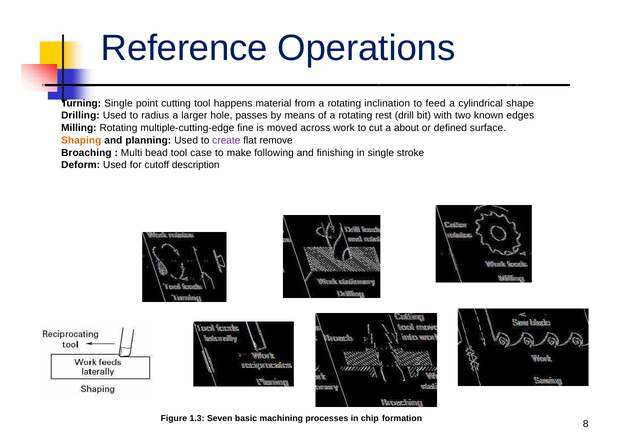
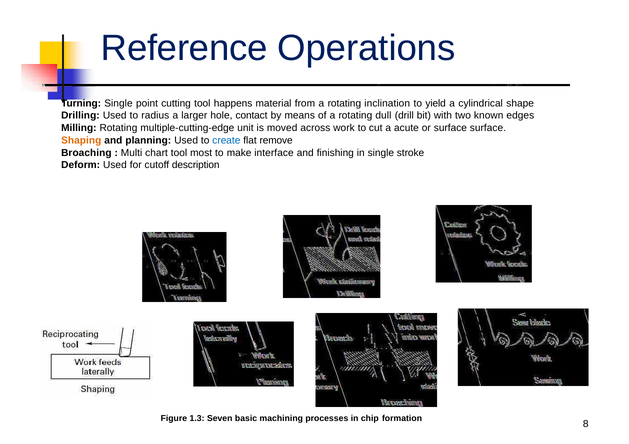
feed: feed -> yield (436, 103)
passes: passes -> contact (252, 116)
rest: rest -> dull (383, 116)
fine: fine -> unit (245, 128)
about: about -> acute (406, 128)
or defined: defined -> surface (450, 128)
create colour: purple -> blue (226, 140)
bead: bead -> chart (157, 153)
case: case -> most (201, 153)
following: following -> interface (274, 153)
